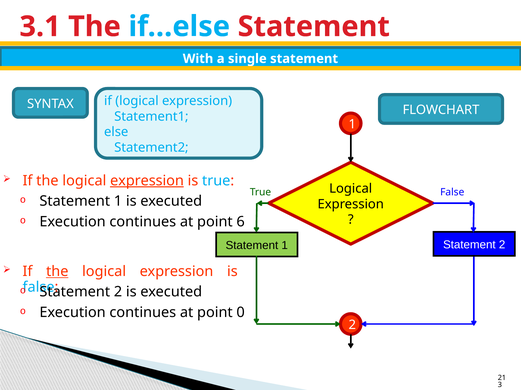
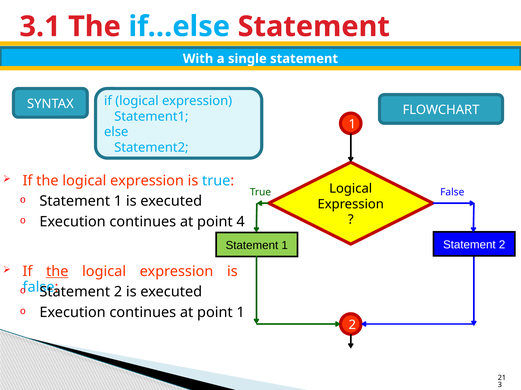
expression underline: present -> none (147, 181)
6: 6 -> 4 (241, 222)
point 0: 0 -> 1 (241, 313)
